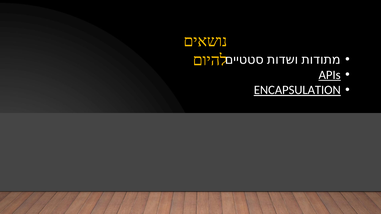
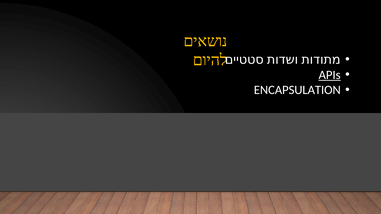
ENCAPSULATION underline: present -> none (297, 90)
